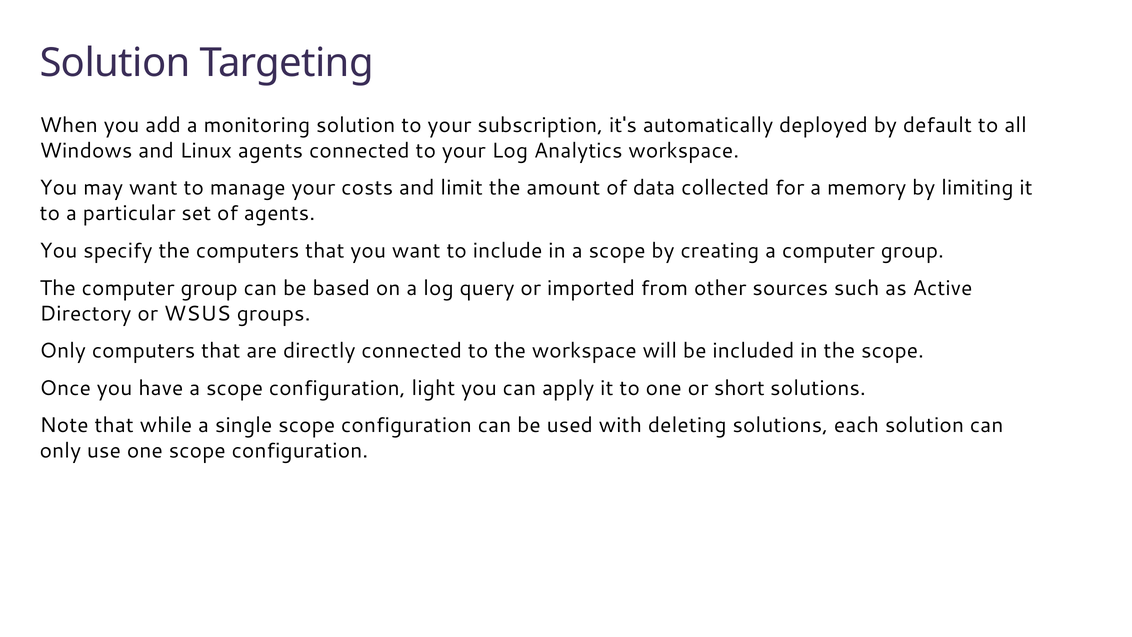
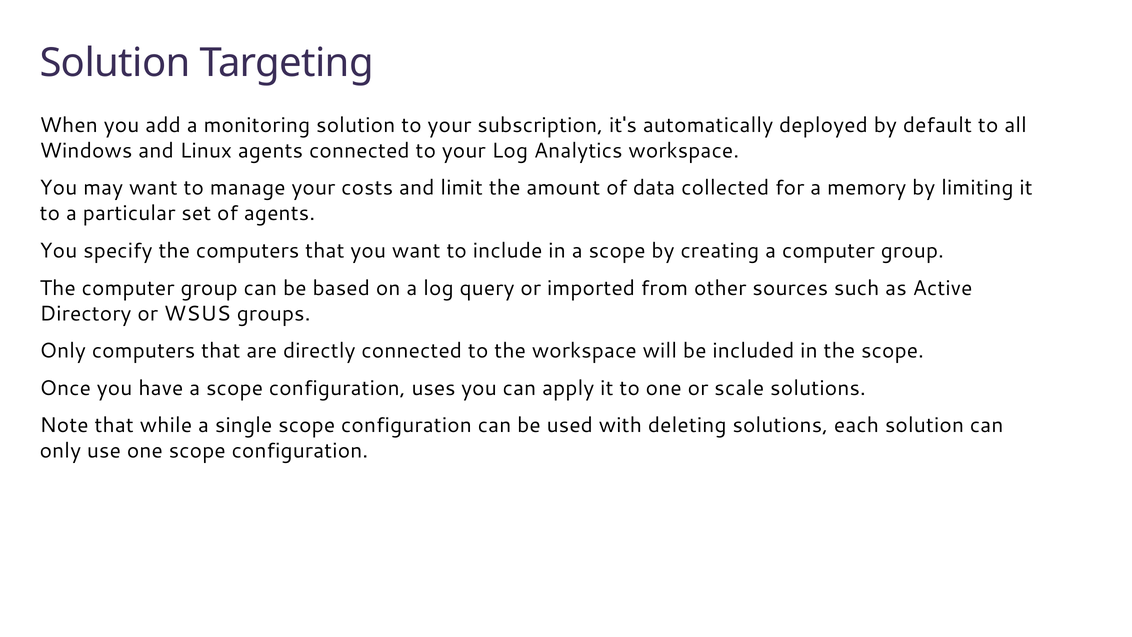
light: light -> uses (433, 388)
short: short -> scale (739, 388)
